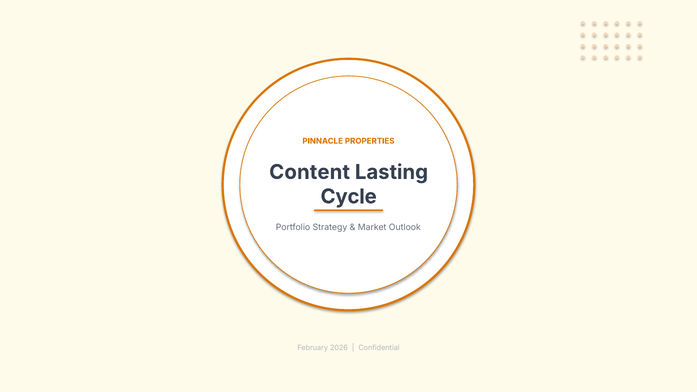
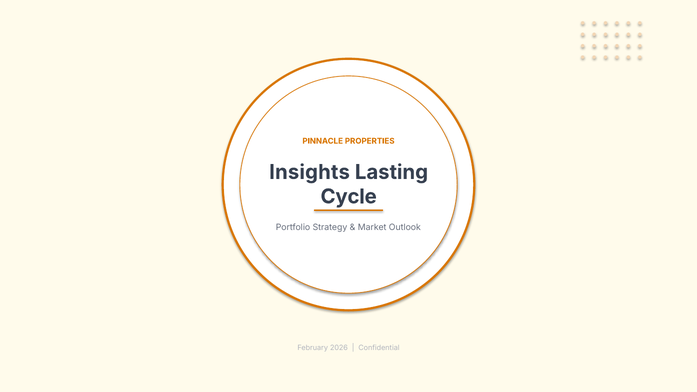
Content: Content -> Insights (310, 172)
